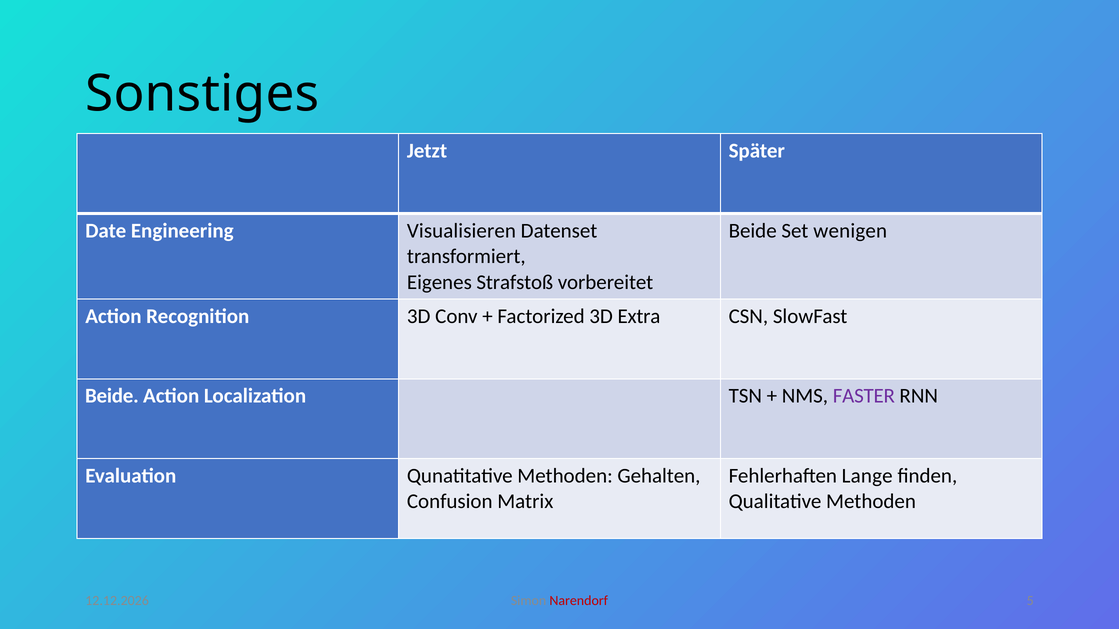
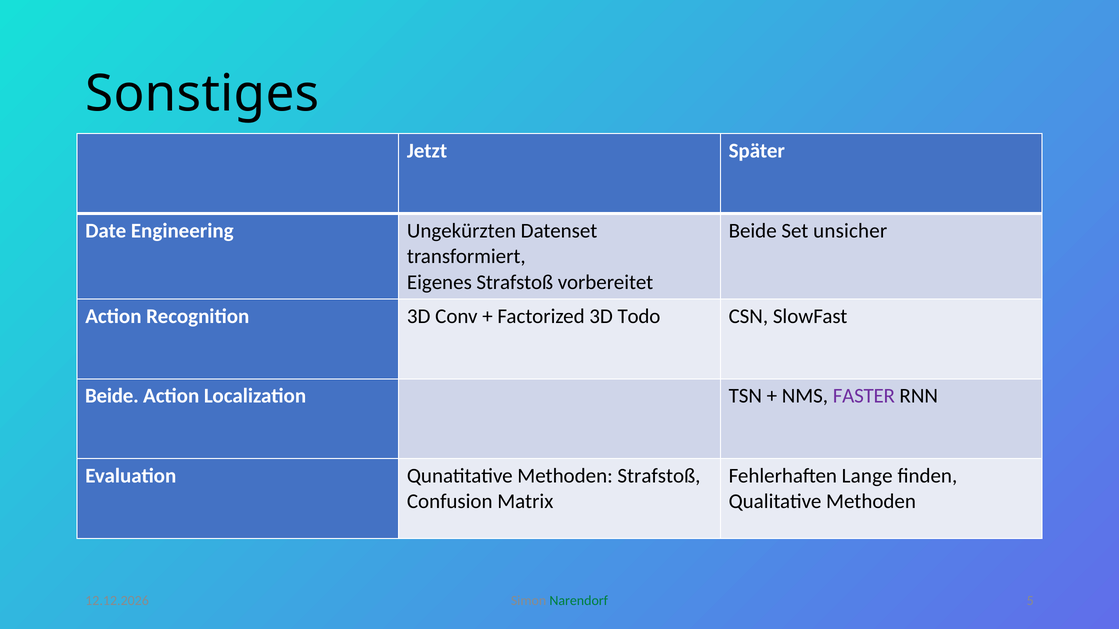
Visualisieren: Visualisieren -> Ungekürzten (462, 231)
wenigen: wenigen -> unsicher (850, 231)
Extra: Extra -> Todo (639, 316)
Methoden Gehalten: Gehalten -> Strafstoß (659, 476)
Narendorf colour: red -> green (579, 601)
